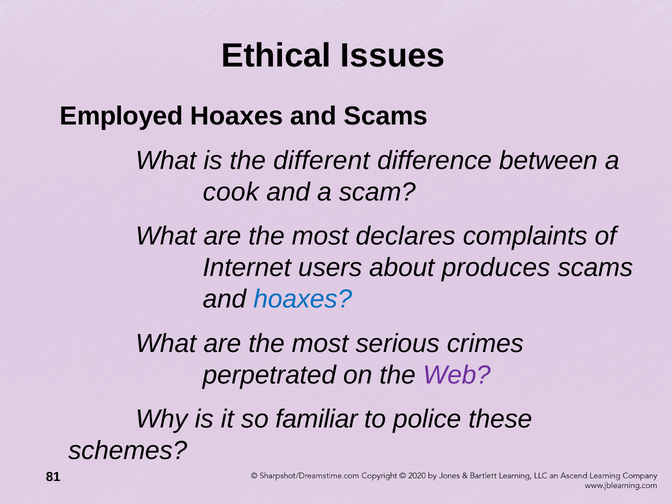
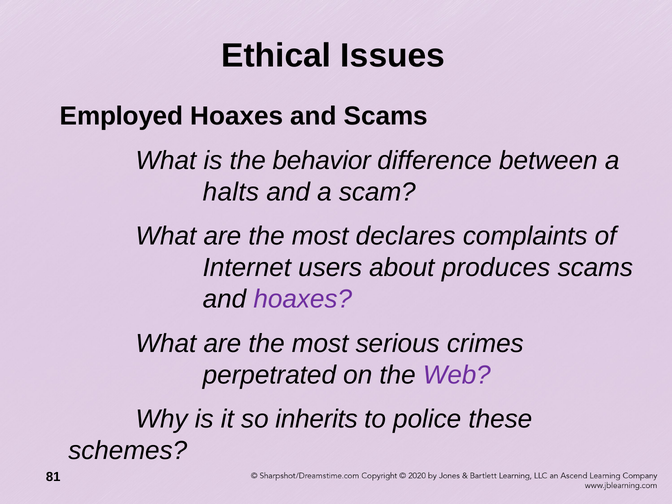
different: different -> behavior (322, 161)
cook: cook -> halts (231, 192)
hoaxes colour: blue -> purple (303, 299)
familiar: familiar -> inherits (317, 419)
